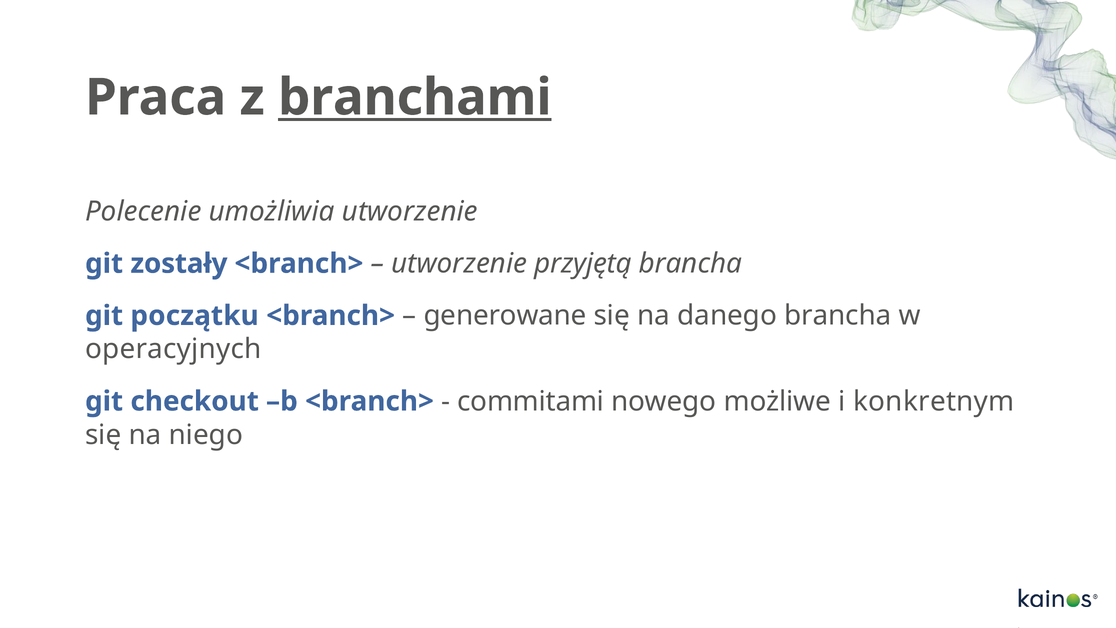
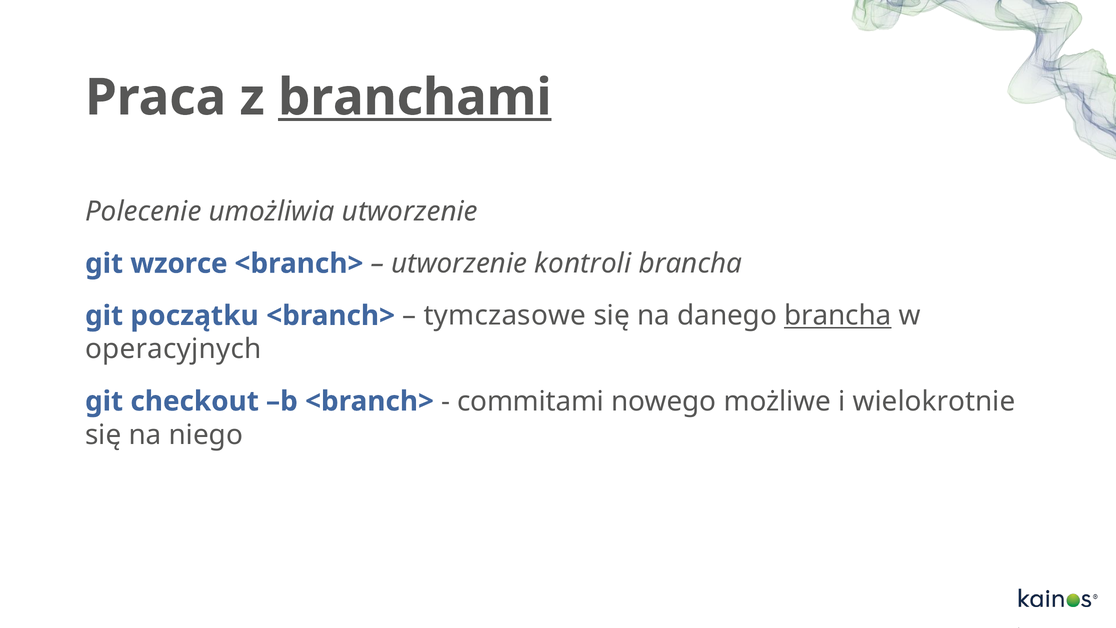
zostały: zostały -> wzorce (179, 264)
przyjętą: przyjętą -> kontroli (583, 264)
generowane: generowane -> tymczasowe (505, 316)
brancha underline: none -> present (838, 316)
konkretnym: konkretnym -> wielokrotnie (934, 401)
